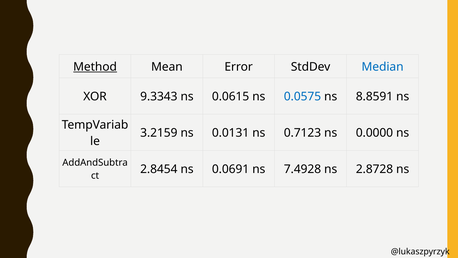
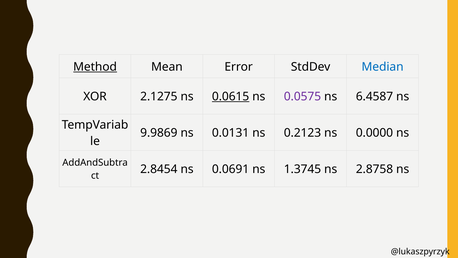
9.3343: 9.3343 -> 2.1275 (159, 96)
0.0615 underline: none -> present (231, 96)
0.0575 colour: blue -> purple (302, 96)
8.8591: 8.8591 -> 6.4587 (374, 96)
3.2159: 3.2159 -> 9.9869 (159, 133)
0.7123: 0.7123 -> 0.2123 (302, 133)
7.4928: 7.4928 -> 1.3745 (302, 169)
2.8728: 2.8728 -> 2.8758 (374, 169)
